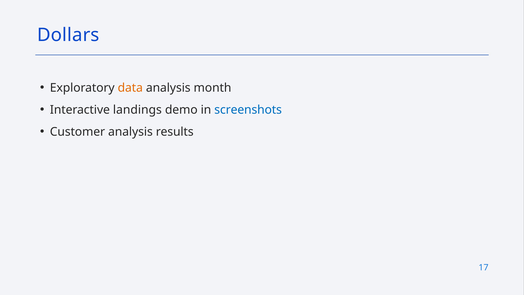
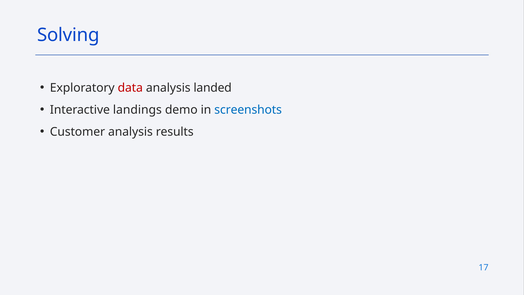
Dollars: Dollars -> Solving (68, 35)
data colour: orange -> red (130, 88)
month: month -> landed (213, 88)
